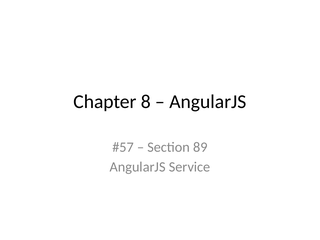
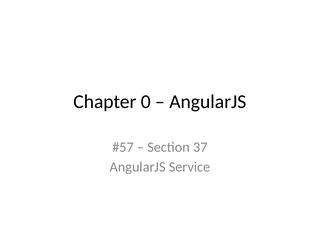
8: 8 -> 0 (146, 102)
89: 89 -> 37 (200, 147)
